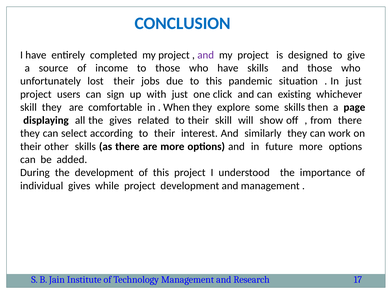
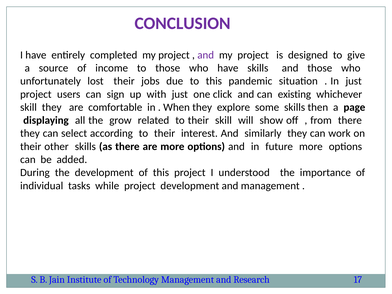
CONCLUSION colour: blue -> purple (183, 23)
the gives: gives -> grow (120, 120)
individual gives: gives -> tasks (79, 186)
